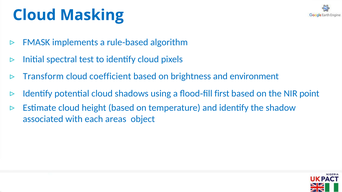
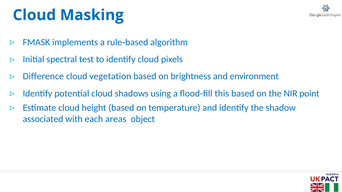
Transform: Transform -> Difference (43, 76)
coefficient: coefficient -> vegetation (110, 76)
first: first -> this (222, 94)
